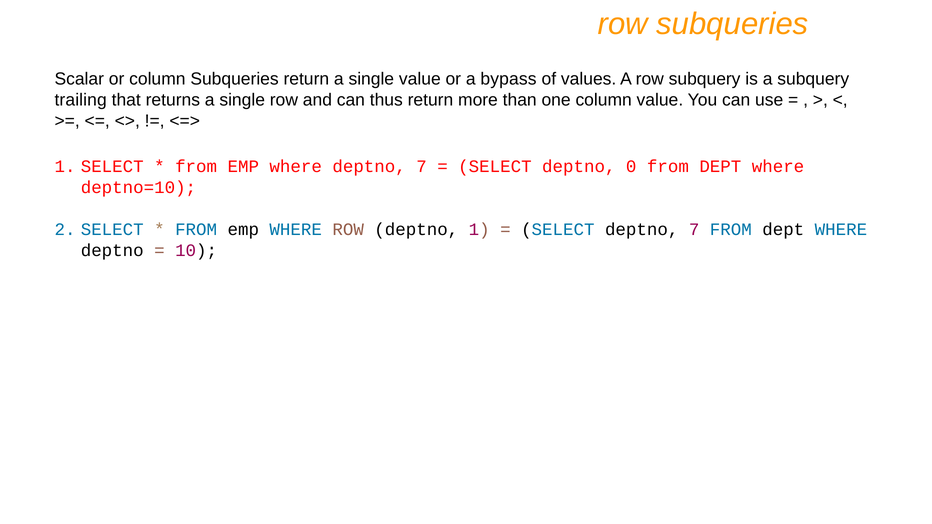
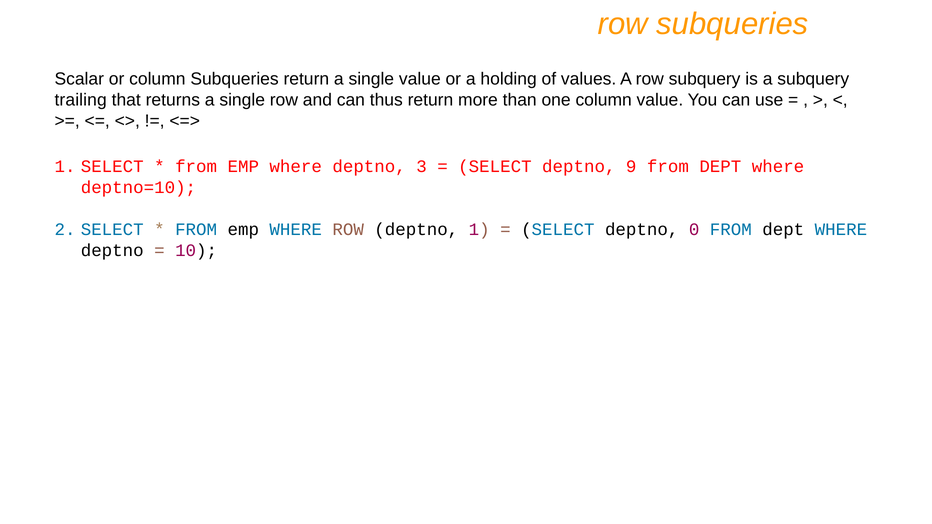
bypass: bypass -> holding (509, 79)
where deptno 7: 7 -> 3 (422, 167)
0: 0 -> 9 (631, 167)
SELECT deptno 7: 7 -> 0 (694, 229)
